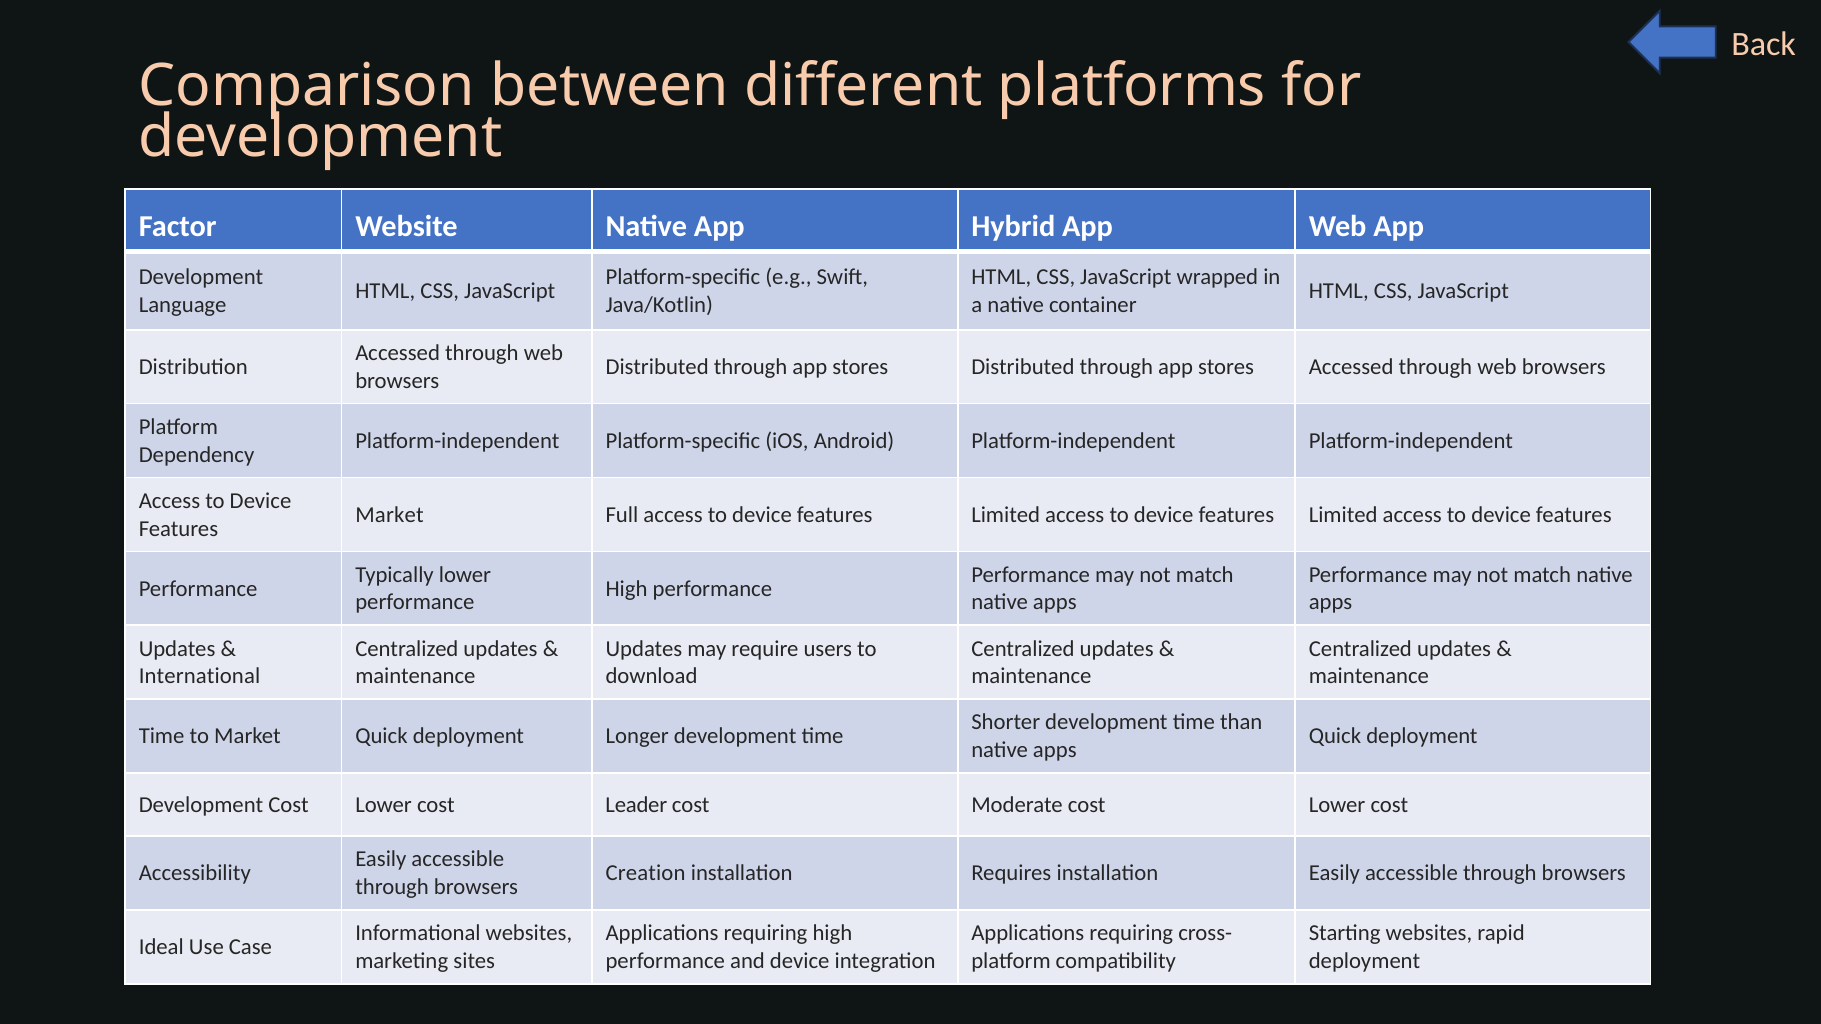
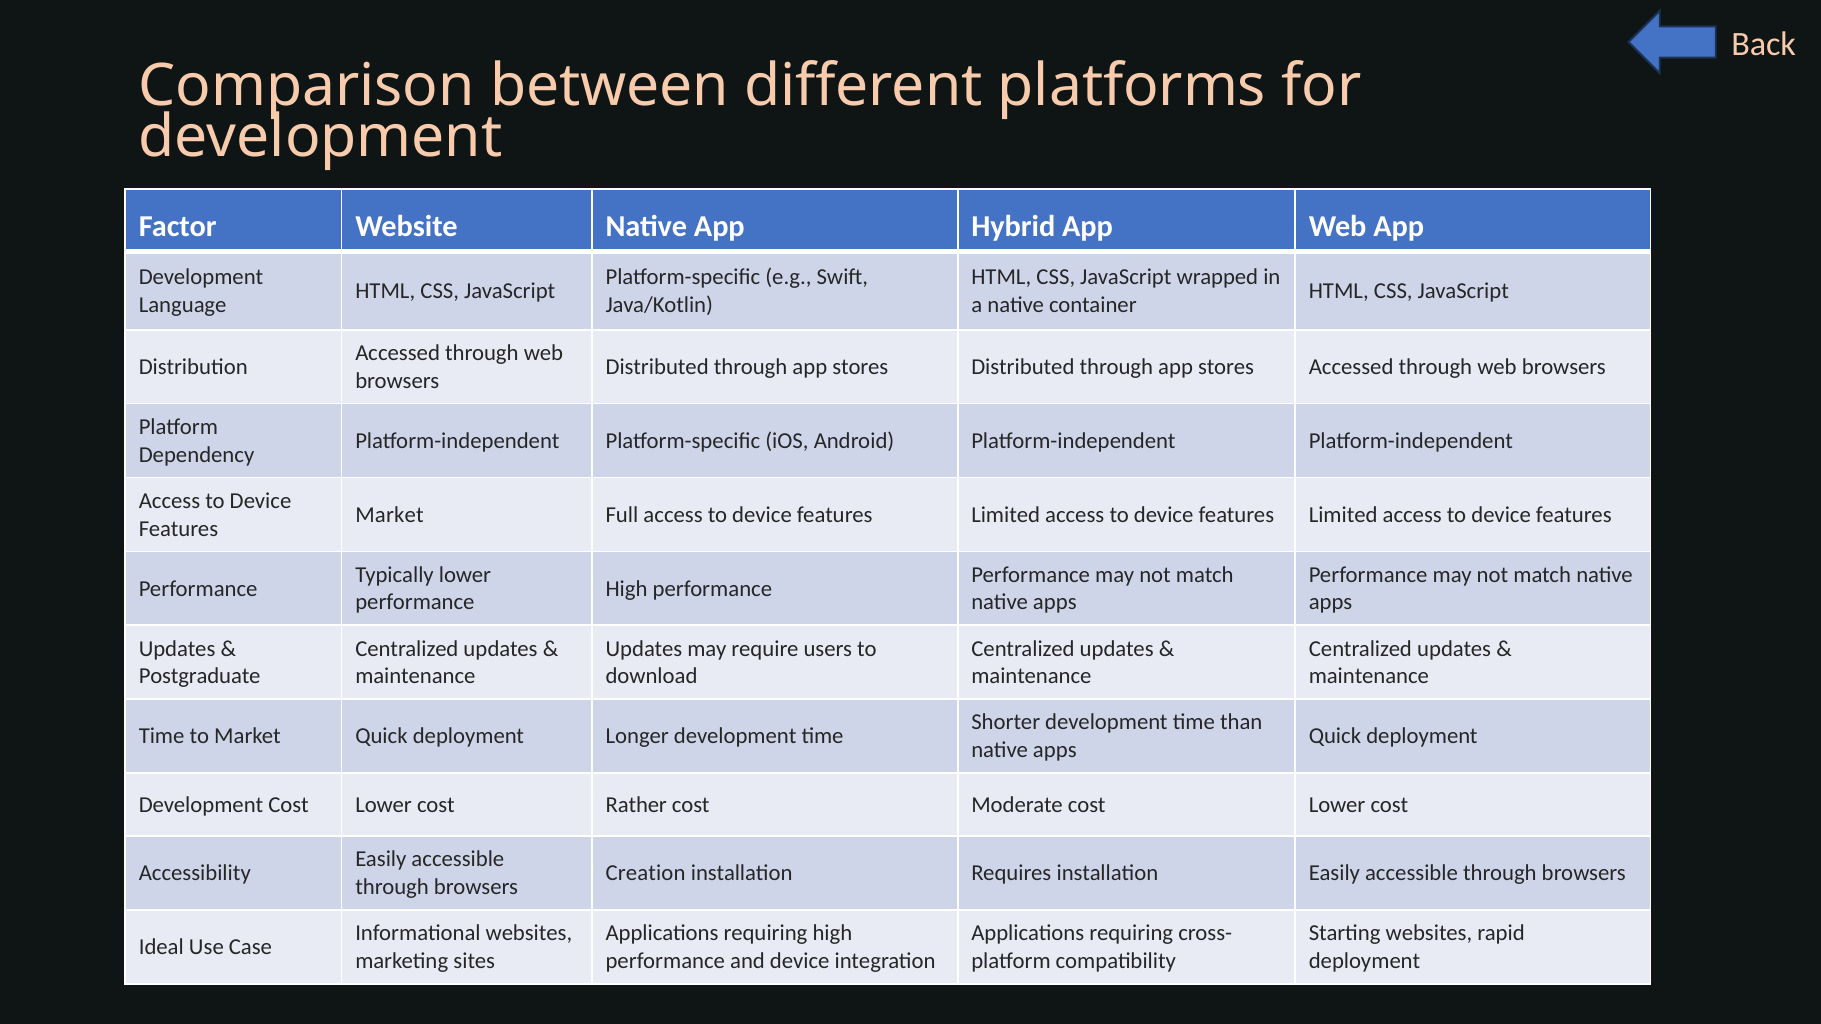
International: International -> Postgraduate (200, 676)
Leader: Leader -> Rather (636, 805)
